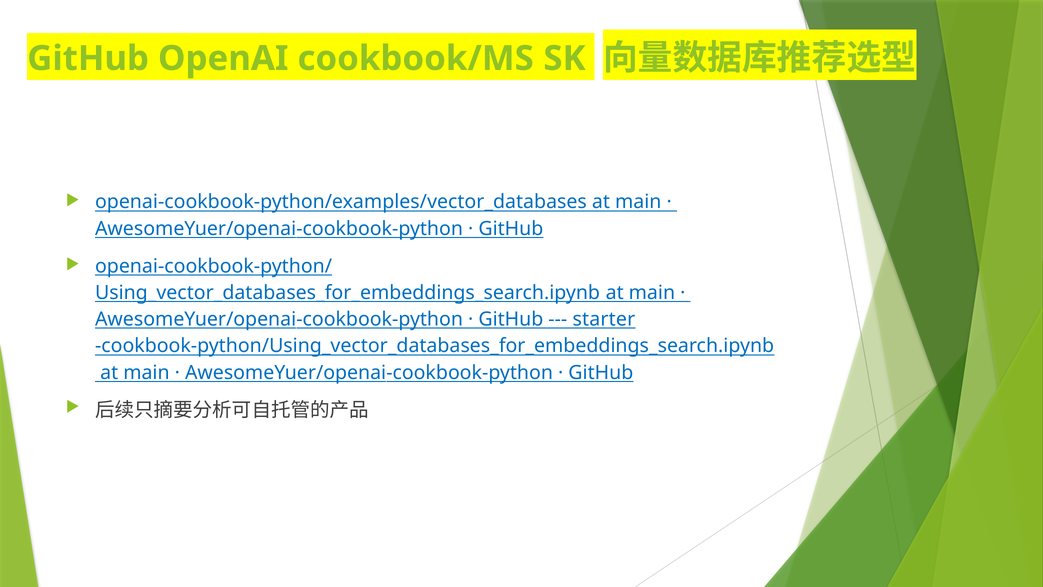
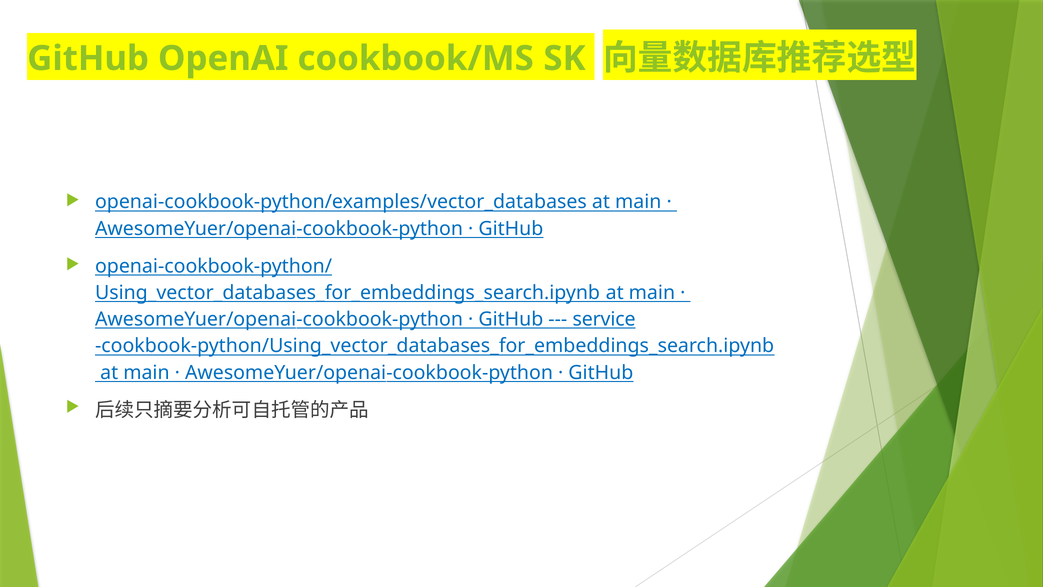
starter: starter -> service (604, 319)
